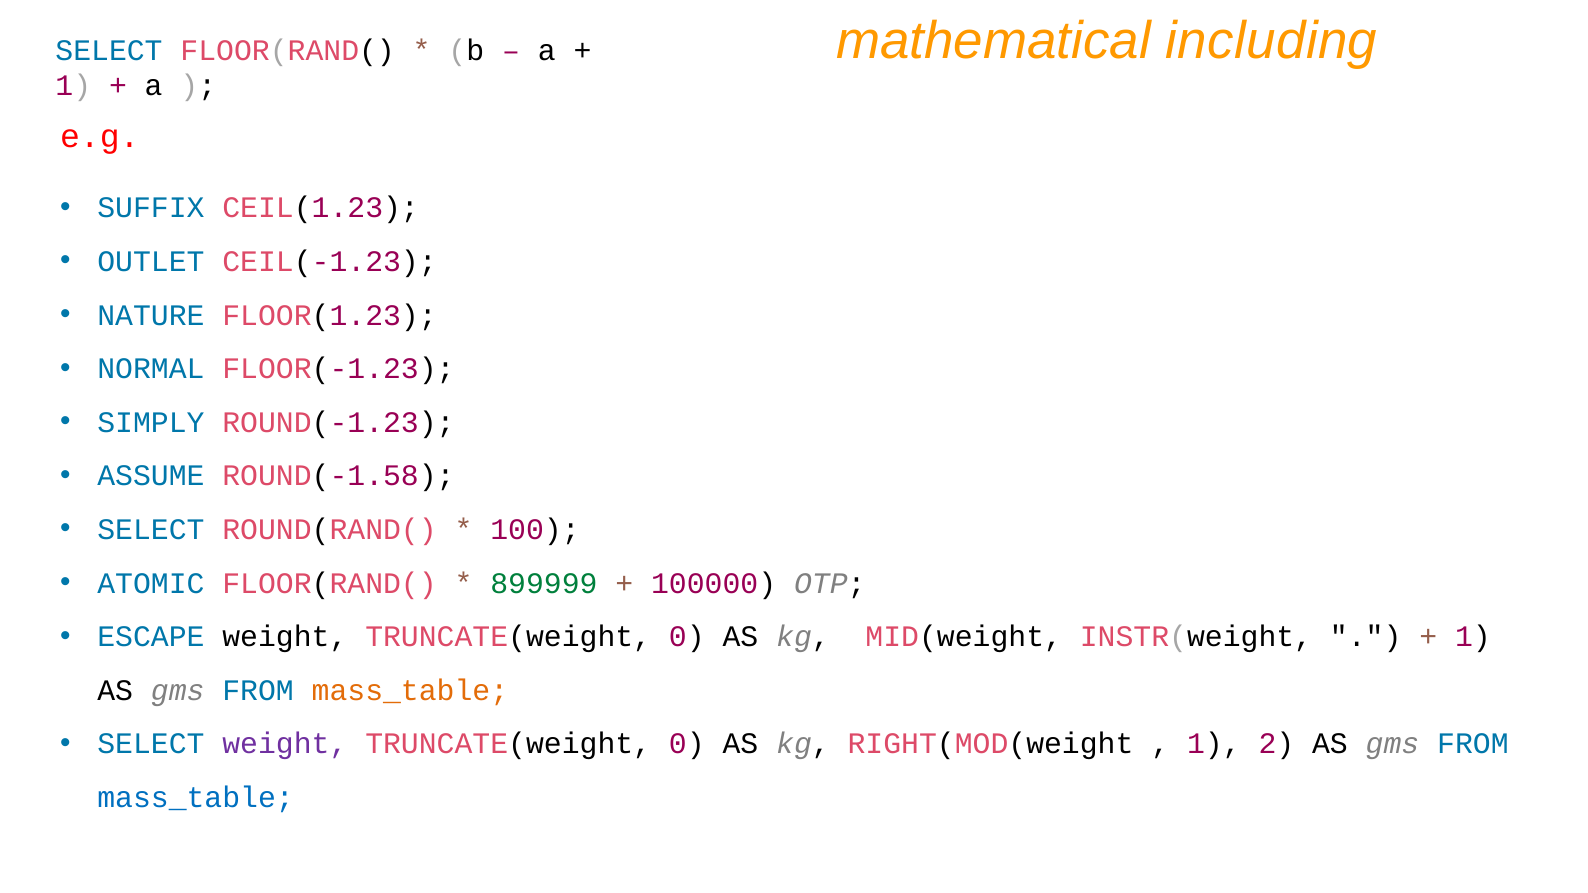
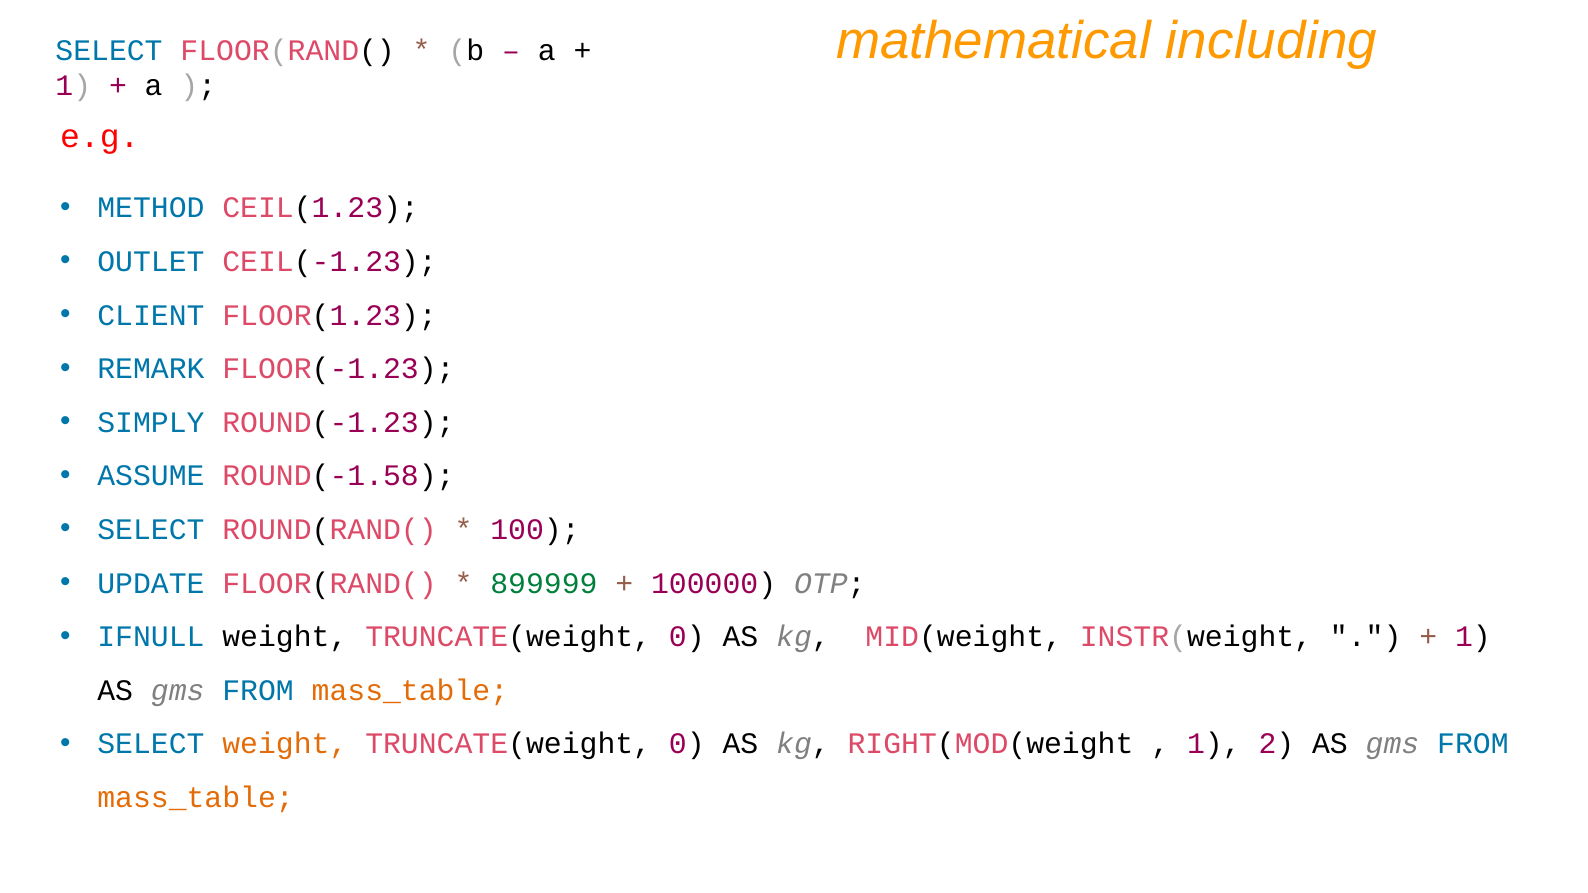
SUFFIX: SUFFIX -> METHOD (151, 208)
NATURE: NATURE -> CLIENT (151, 315)
NORMAL: NORMAL -> REMARK (151, 369)
ATOMIC: ATOMIC -> UPDATE (151, 583)
ESCAPE: ESCAPE -> IFNULL (151, 637)
weight colour: purple -> orange (285, 744)
mass_table colour: blue -> orange (196, 798)
